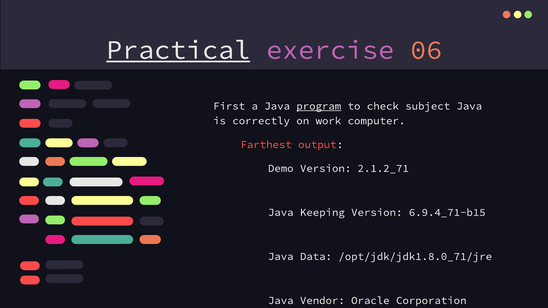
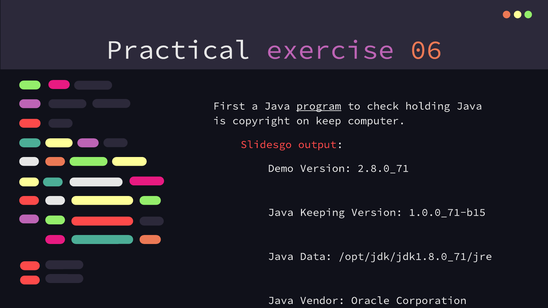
Practical underline: present -> none (178, 50)
subject: subject -> holding (428, 106)
correctly: correctly -> copyright (261, 121)
work: work -> keep (328, 121)
Farthest: Farthest -> Slidesgo (266, 145)
2.1.2_71: 2.1.2_71 -> 2.8.0_71 (383, 168)
6.9.4_71-b15: 6.9.4_71-b15 -> 1.0.0_71-b15 (447, 213)
